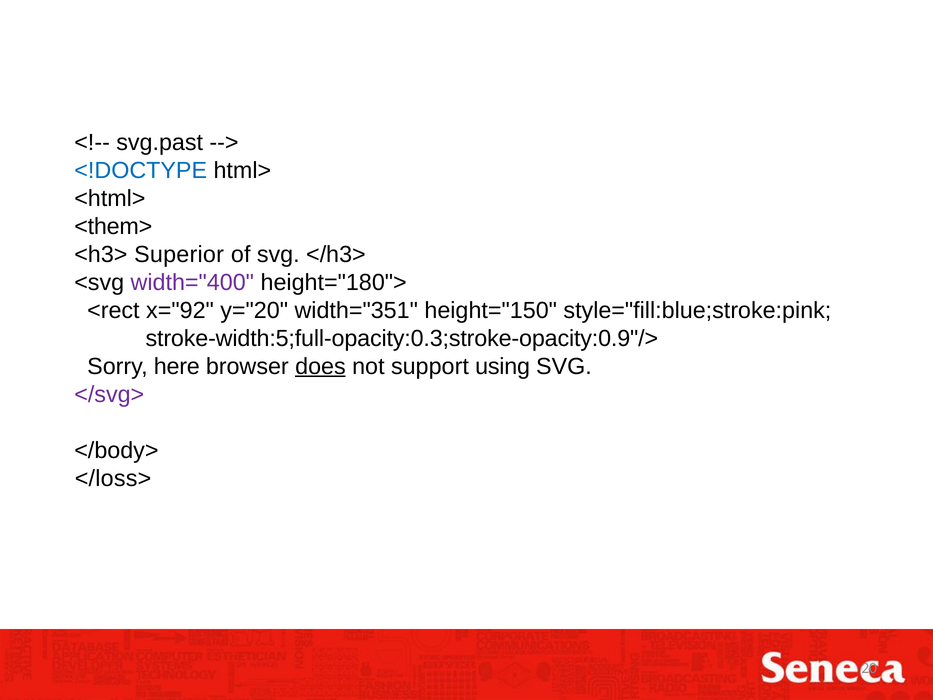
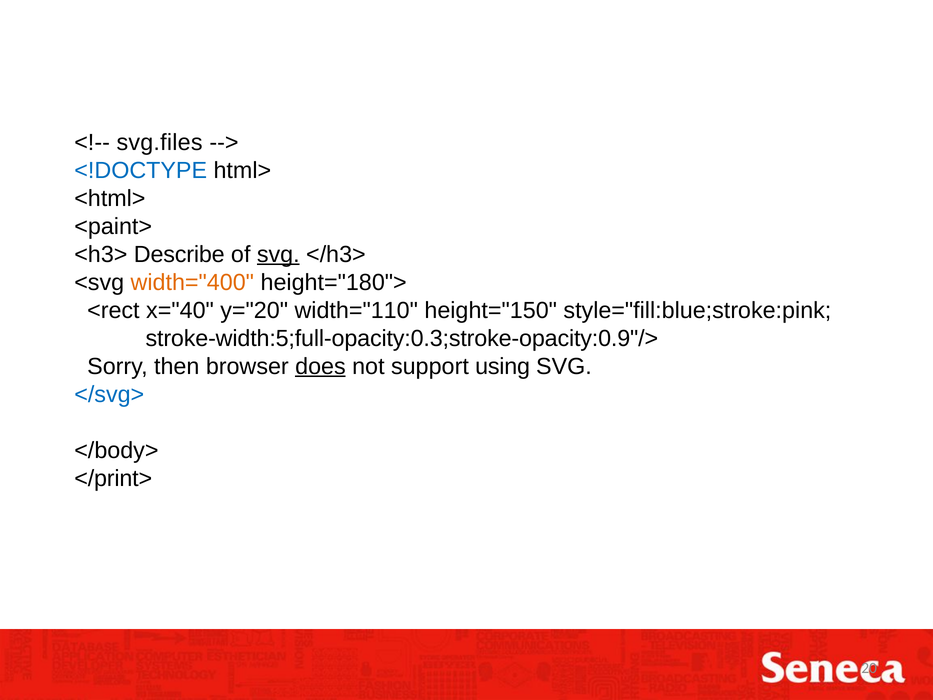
svg.past: svg.past -> svg.files (160, 142)
<them>: <them> -> <paint> (113, 226)
Superior: Superior -> Describe (179, 254)
svg underline: none -> present (278, 254)
width="400 colour: purple -> orange (192, 282)
x="92: x="92 -> x="40 (180, 310)
width="351: width="351 -> width="110 (356, 310)
here: here -> then (177, 366)
</svg> colour: purple -> blue (109, 394)
</loss>: </loss> -> </print> (113, 478)
